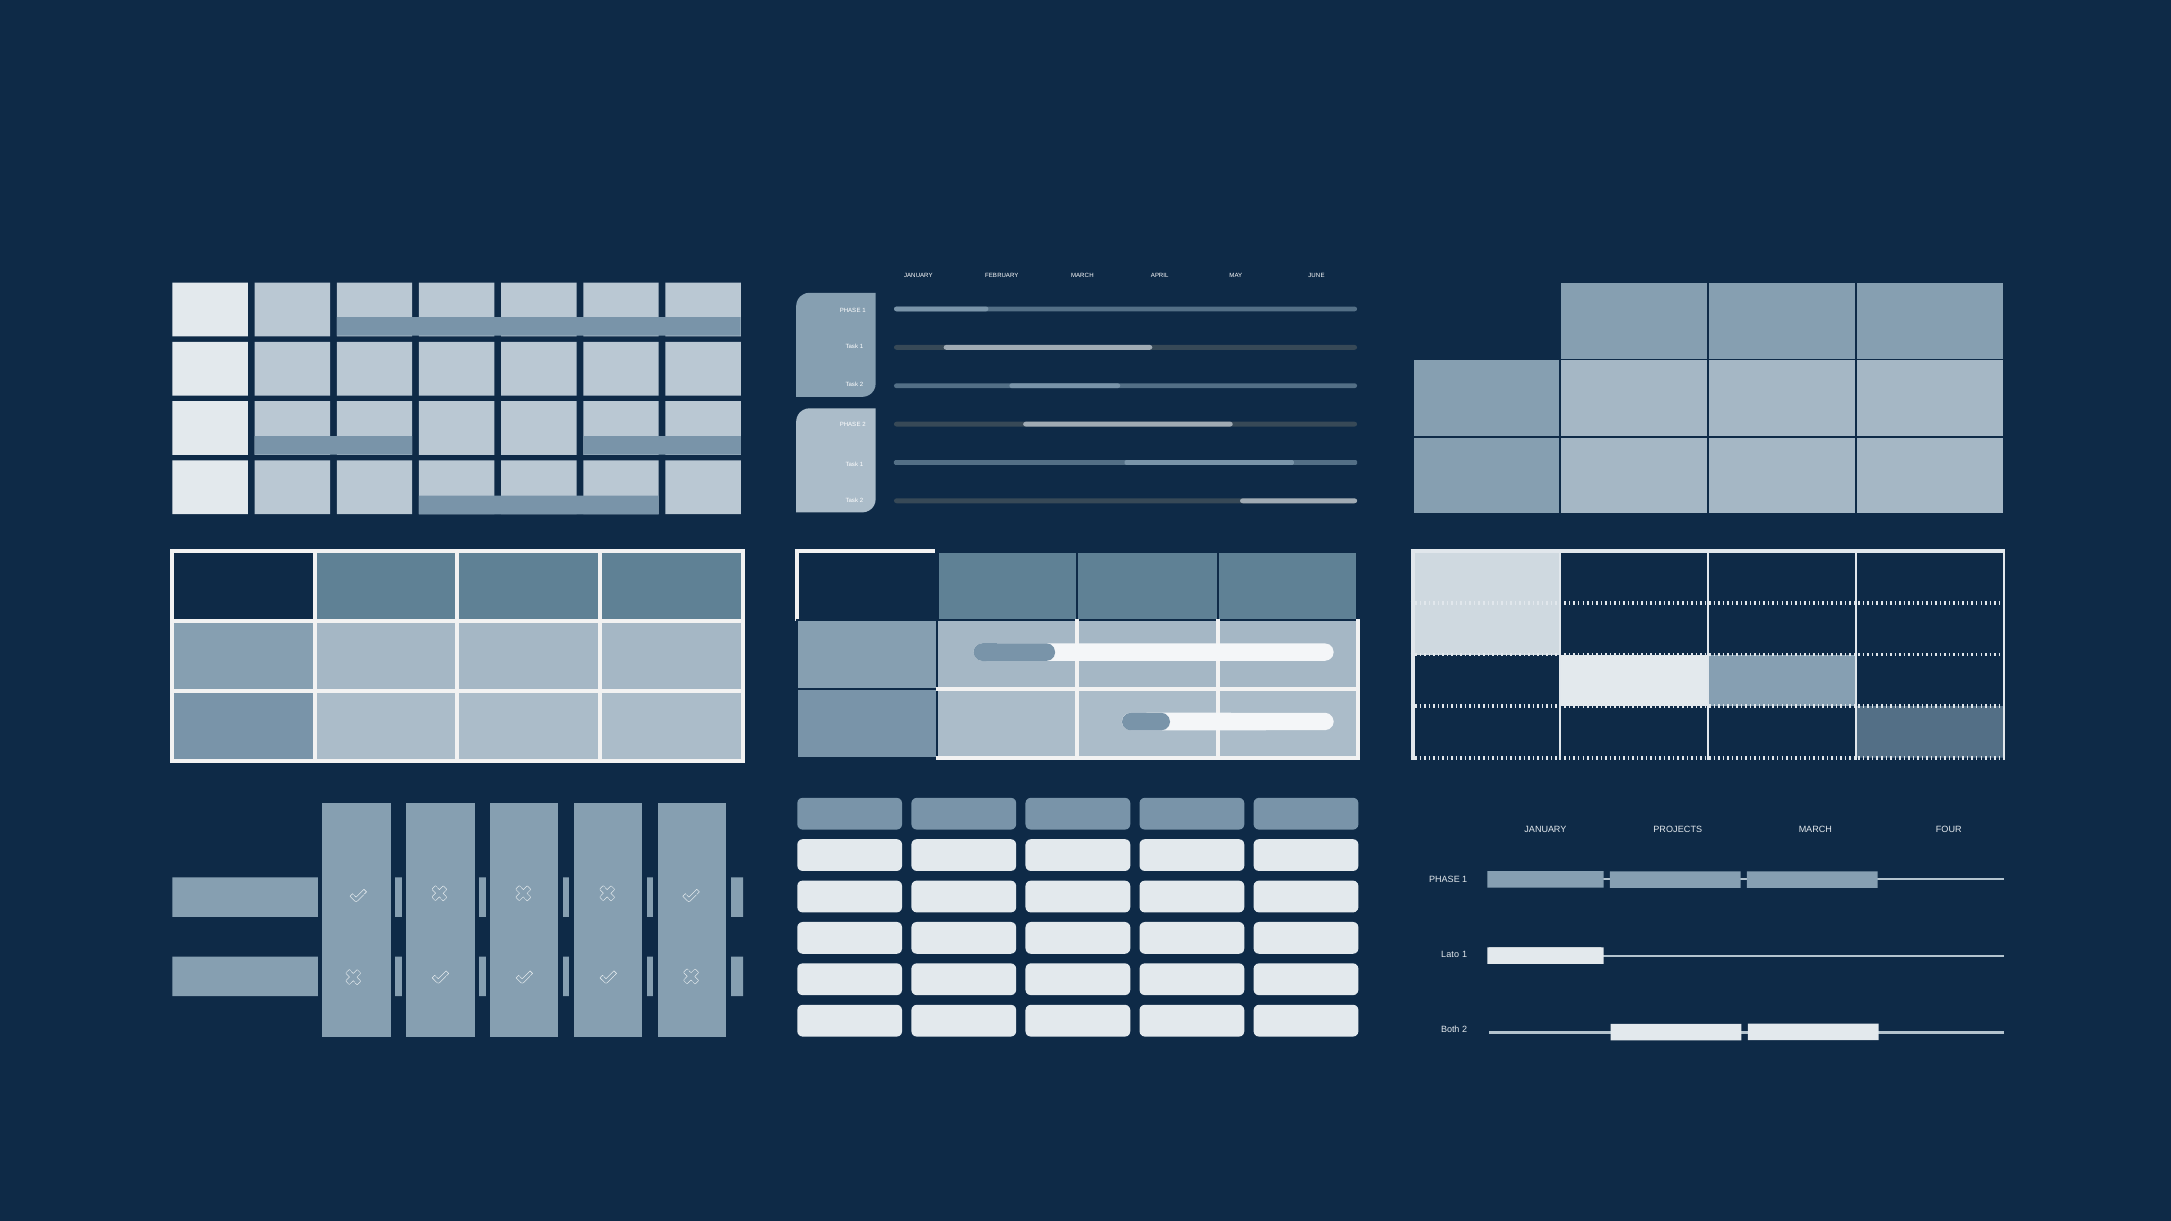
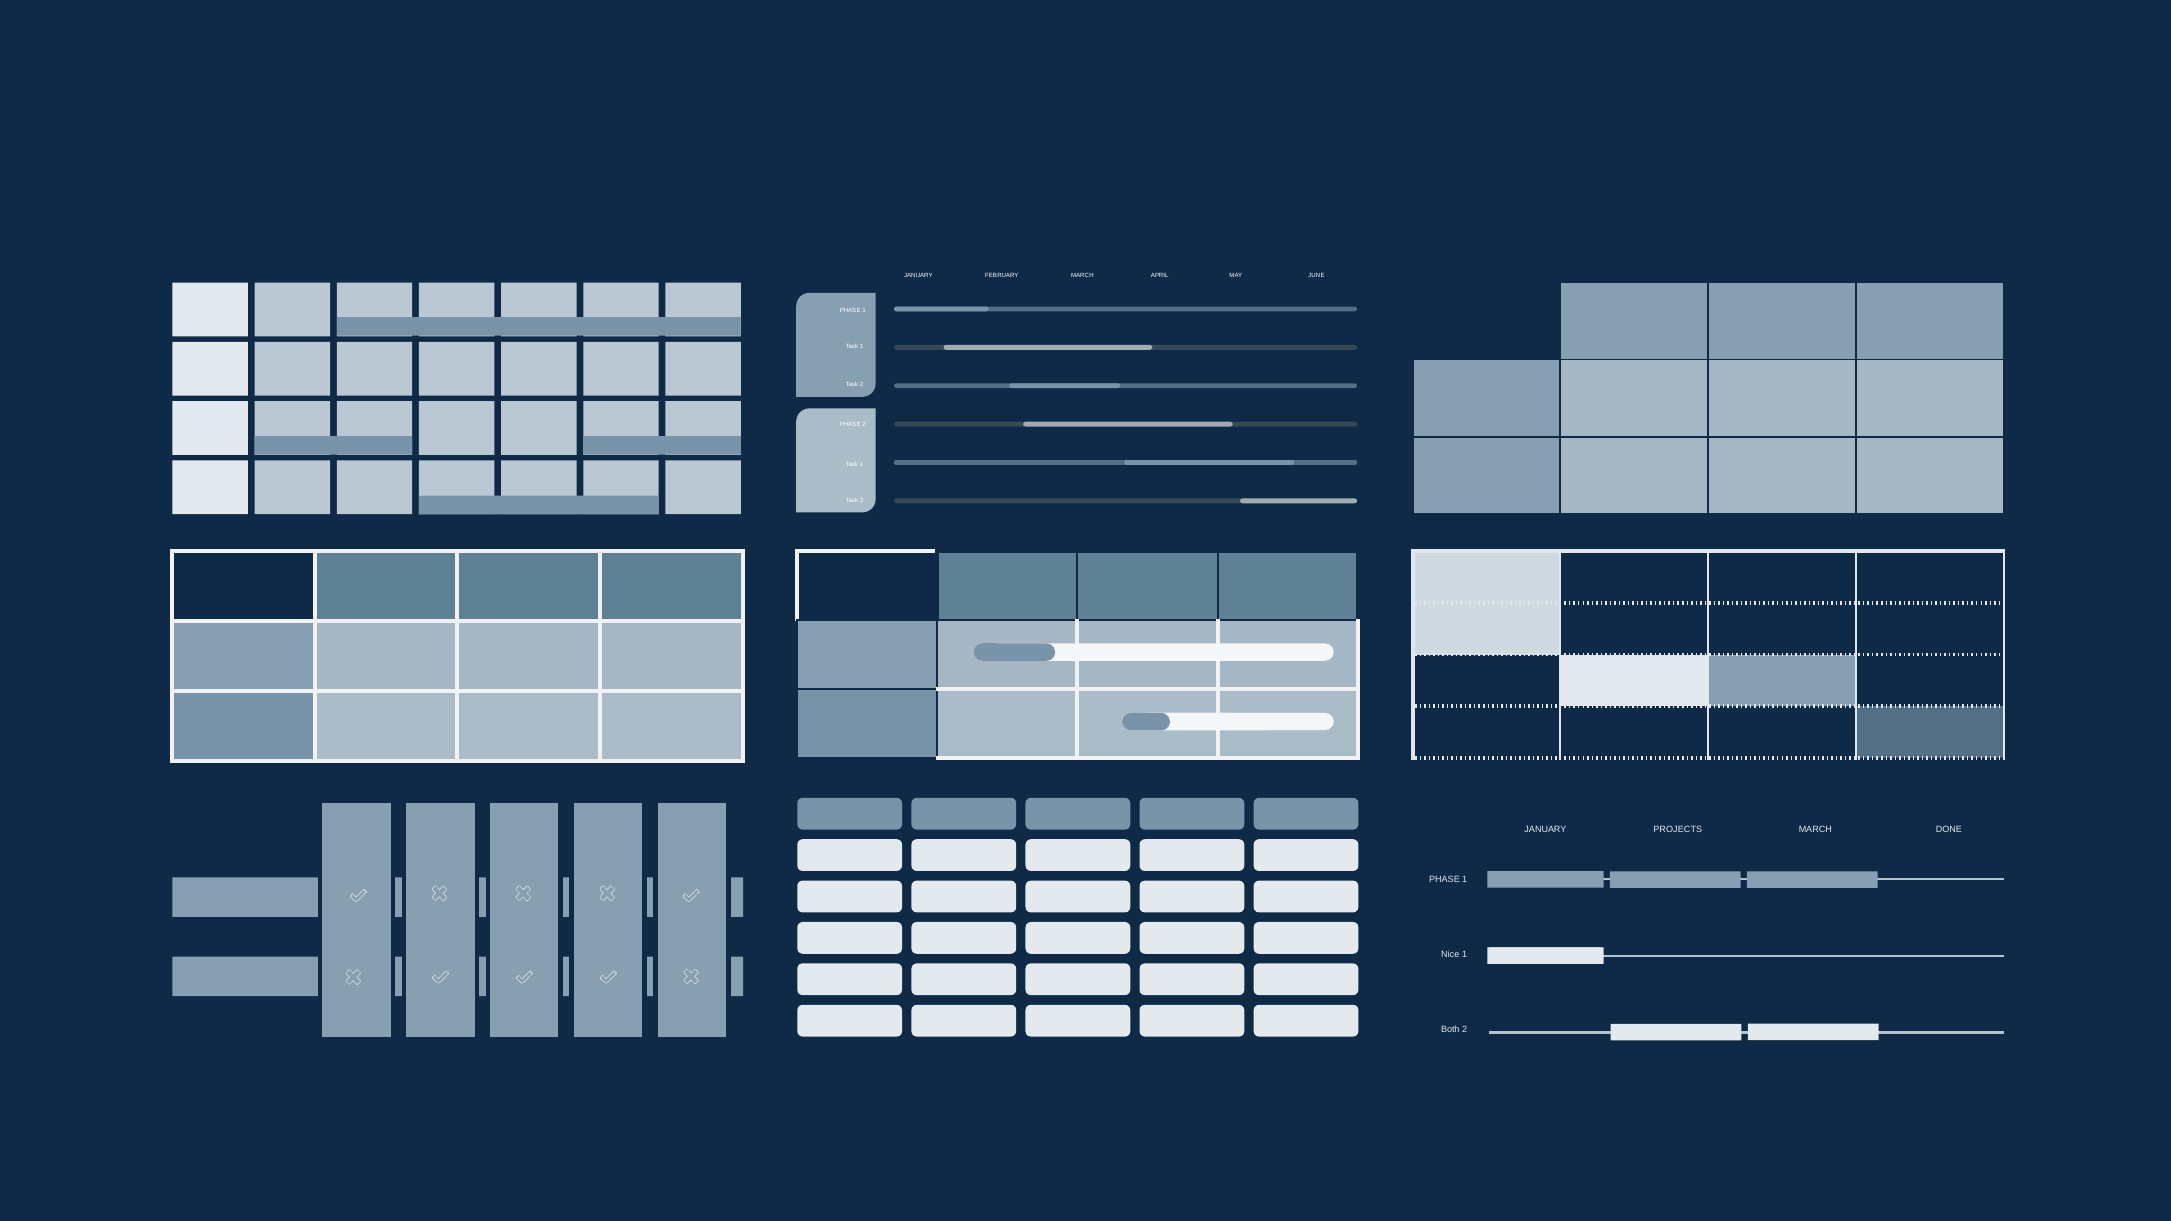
FOUR: FOUR -> DONE (1949, 830)
Lato: Lato -> Nice (1450, 955)
